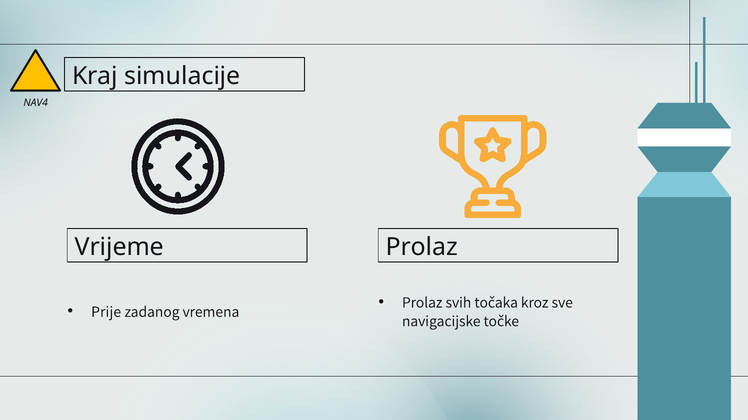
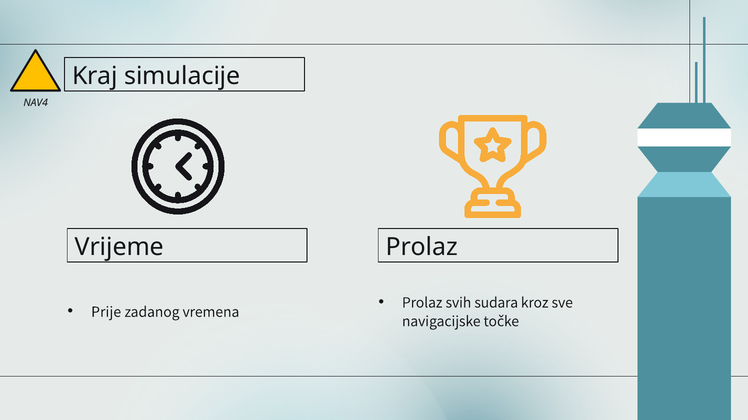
točaka: točaka -> sudara (496, 303)
